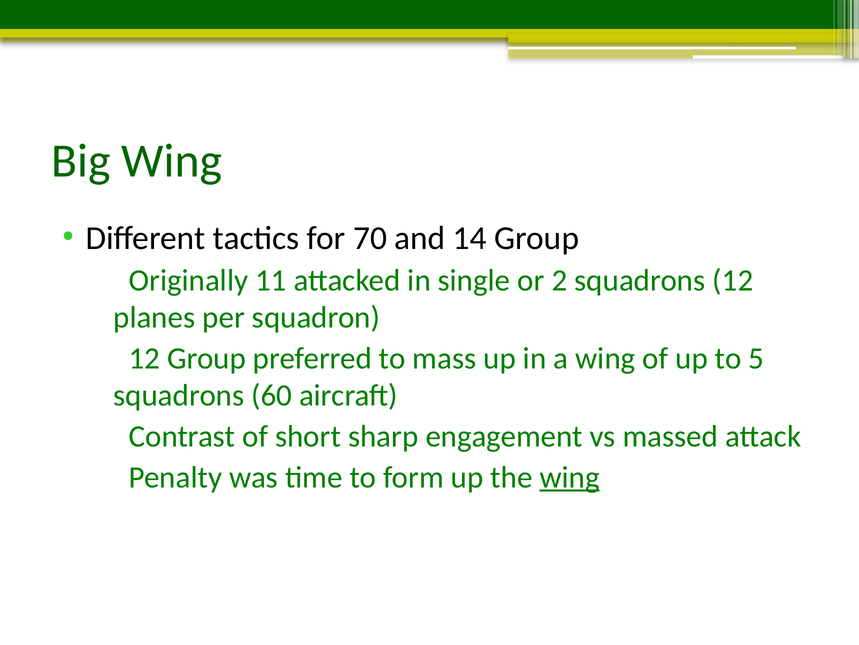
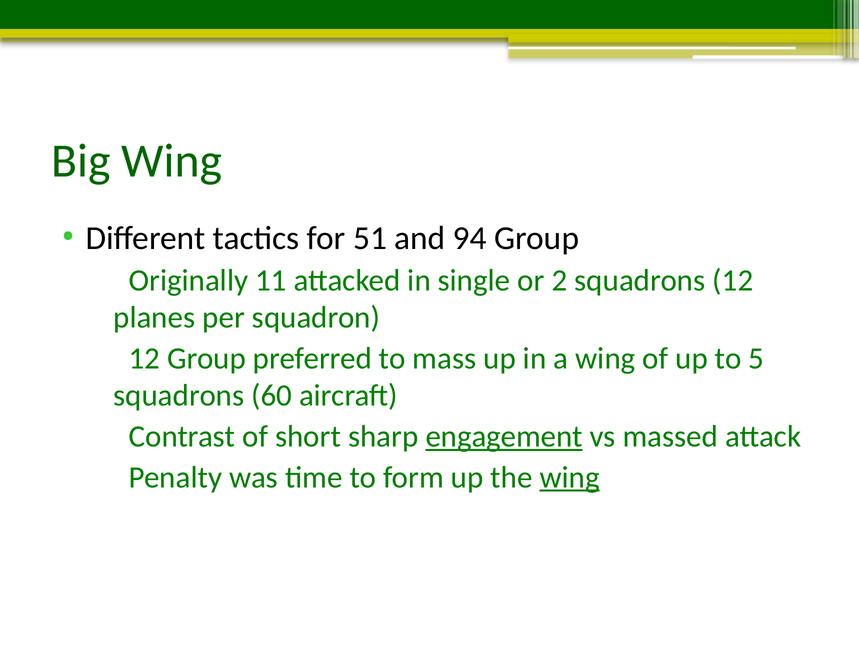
70: 70 -> 51 (370, 238)
14: 14 -> 94 (470, 238)
engagement underline: none -> present (504, 436)
